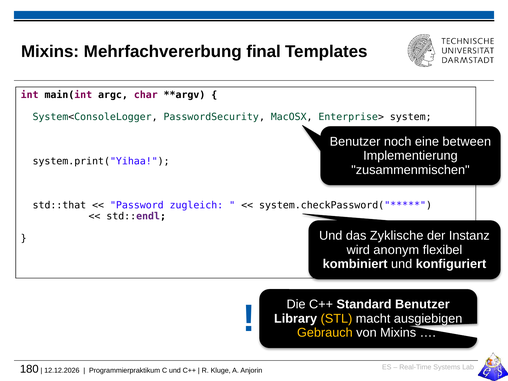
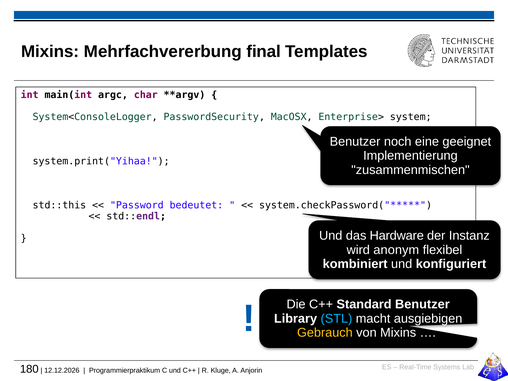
between: between -> geeignet (467, 142)
std::that: std::that -> std::this (59, 205)
zugleich: zugleich -> bedeutet (196, 205)
Zyklische: Zyklische -> Hardware (397, 236)
STL colour: yellow -> light blue (336, 319)
